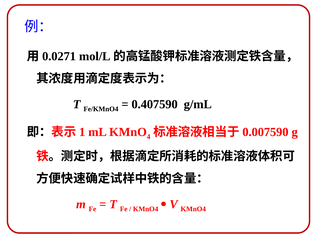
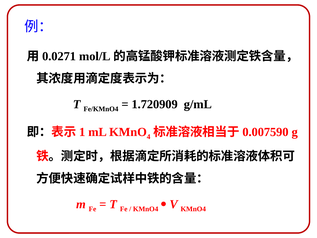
0.407590: 0.407590 -> 1.720909 (155, 104)
